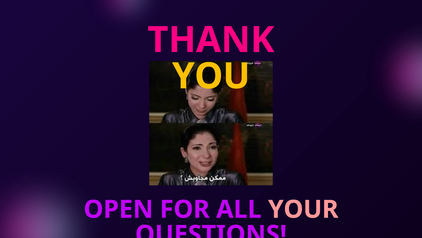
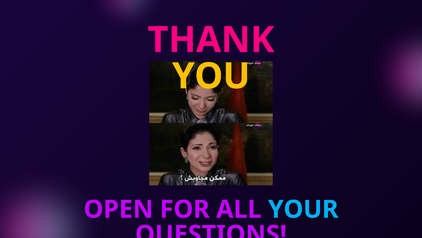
YOUR colour: pink -> light blue (303, 209)
